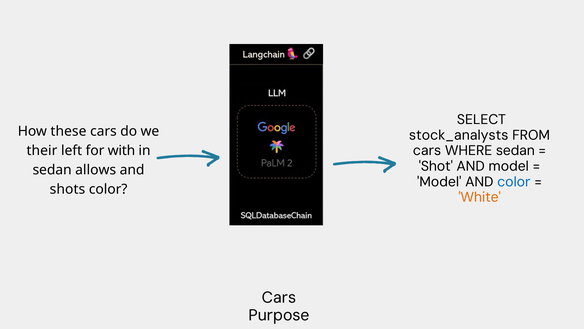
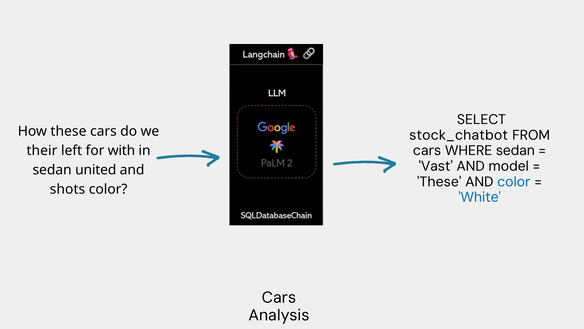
stock_analysts: stock_analysts -> stock_chatbot (459, 135)
Shot: Shot -> Vast (436, 166)
allows: allows -> united (96, 170)
Model: Model -> These (439, 181)
White colour: orange -> blue (480, 197)
Purpose: Purpose -> Analysis (279, 315)
